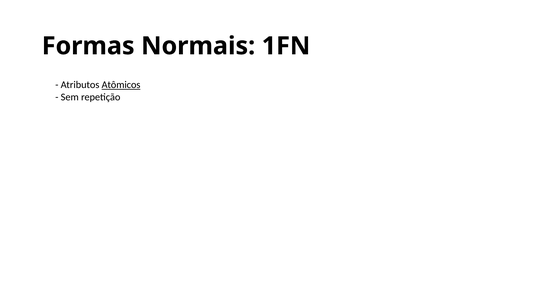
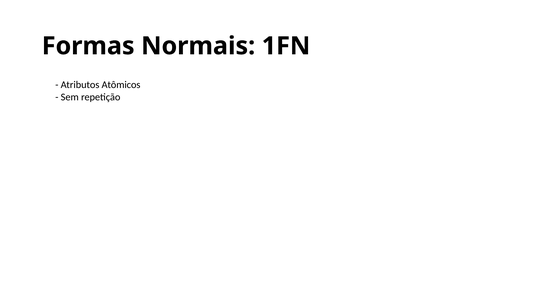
Atômicos underline: present -> none (121, 85)
